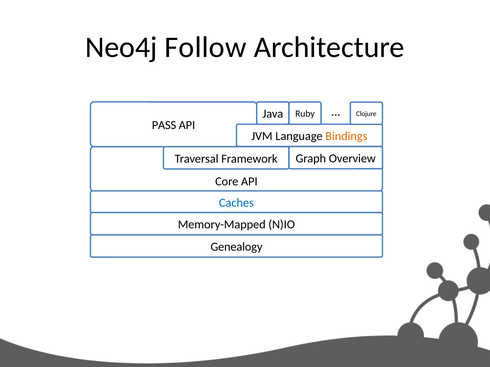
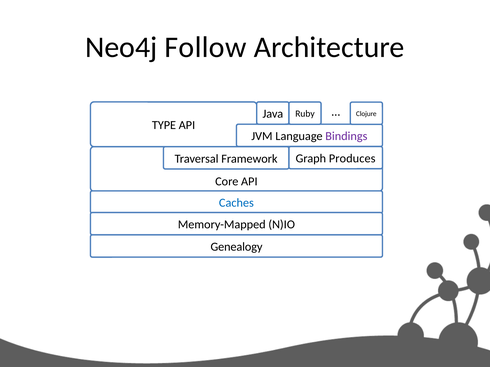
PASS: PASS -> TYPE (164, 125)
Bindings colour: orange -> purple (346, 136)
Overview: Overview -> Produces (352, 159)
